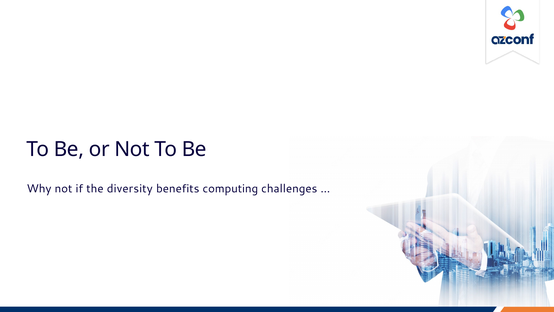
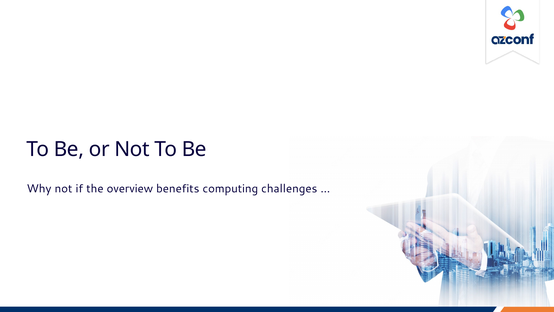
diversity: diversity -> overview (130, 188)
